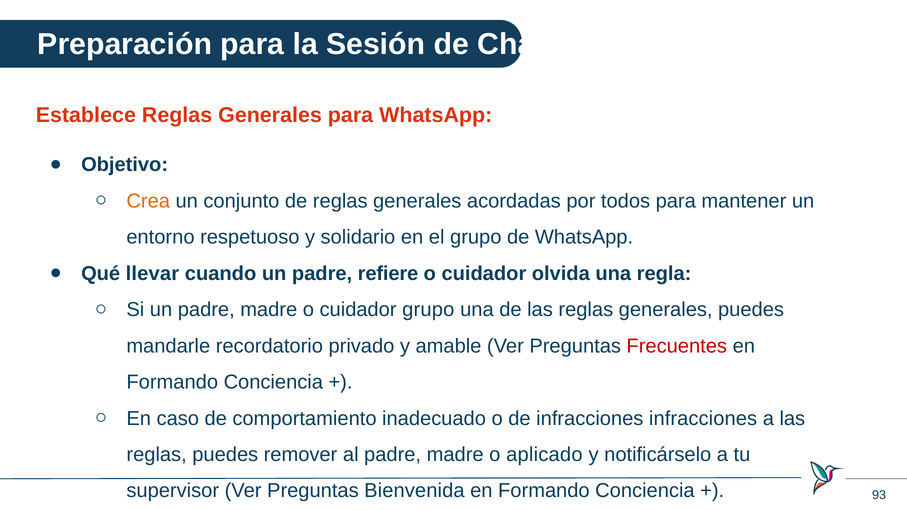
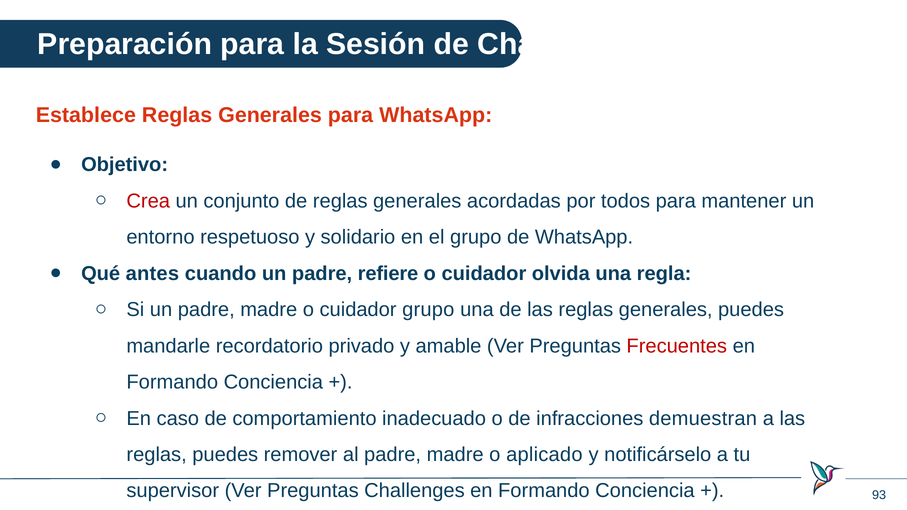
Crea colour: orange -> red (148, 201)
llevar: llevar -> antes (152, 274)
infracciones infracciones: infracciones -> demuestran (703, 419)
Bienvenida: Bienvenida -> Challenges (414, 491)
